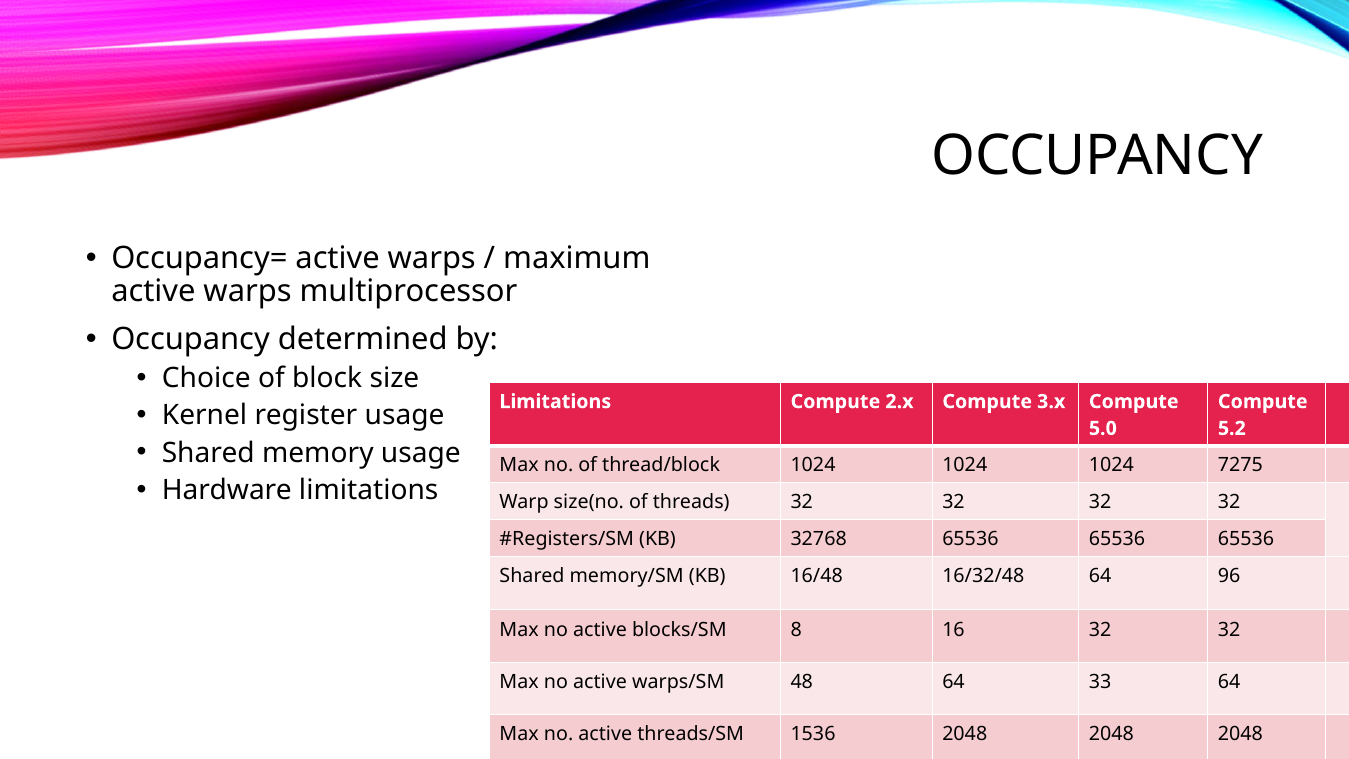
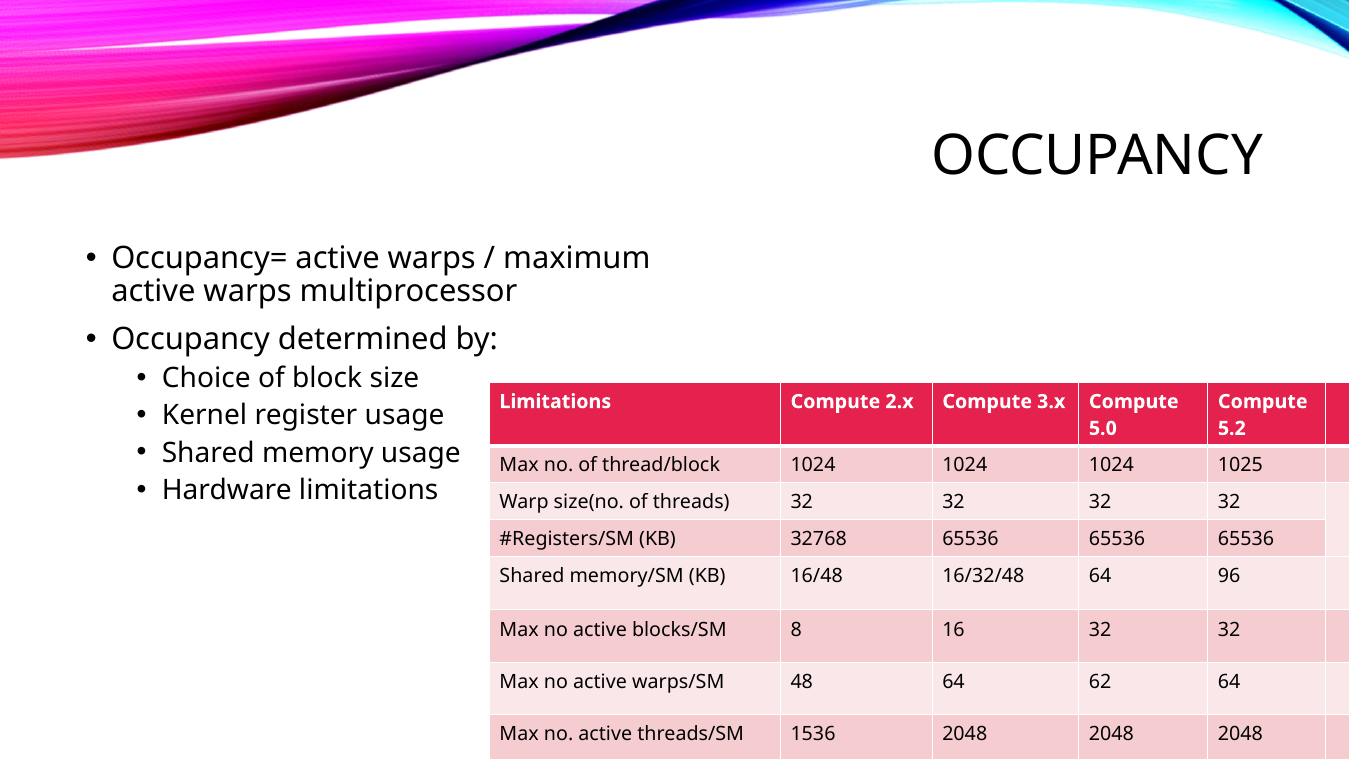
7275: 7275 -> 1025 (1240, 465)
33: 33 -> 62 (1100, 682)
